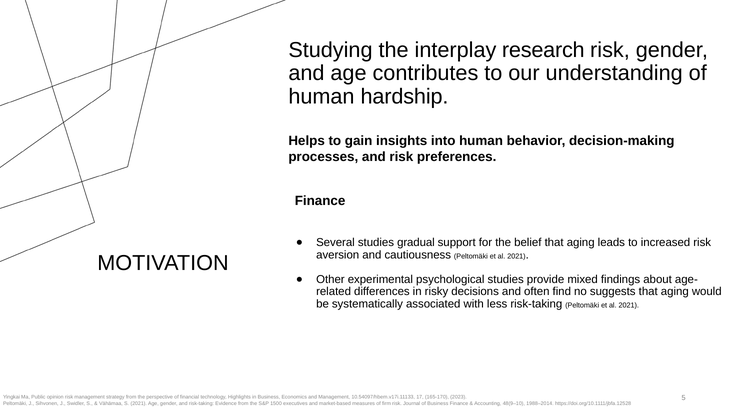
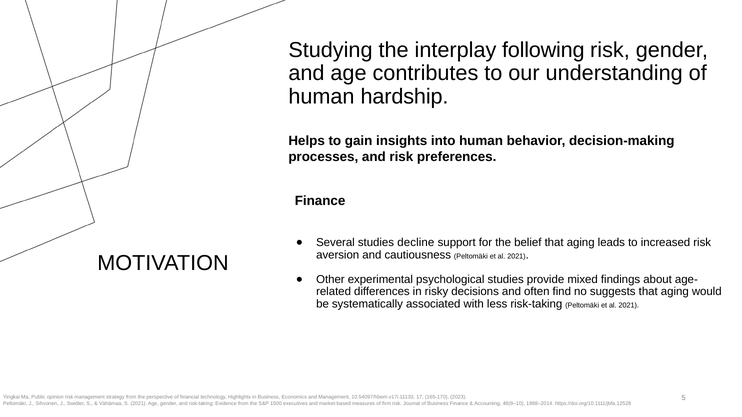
research: research -> following (543, 50)
gradual: gradual -> decline (416, 243)
